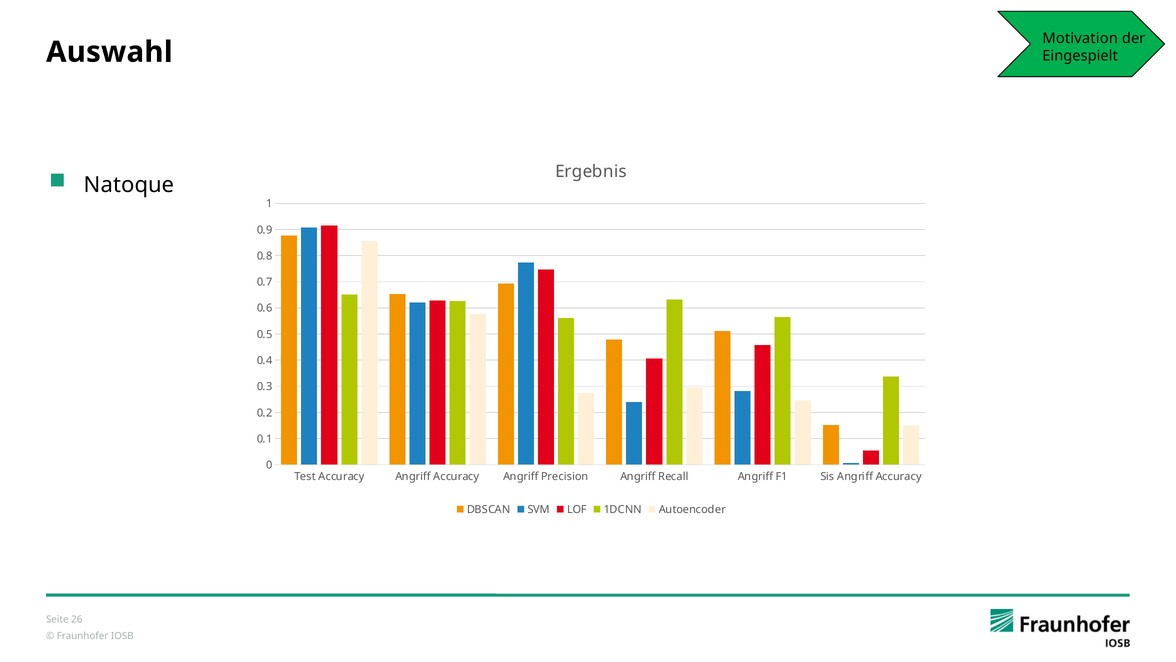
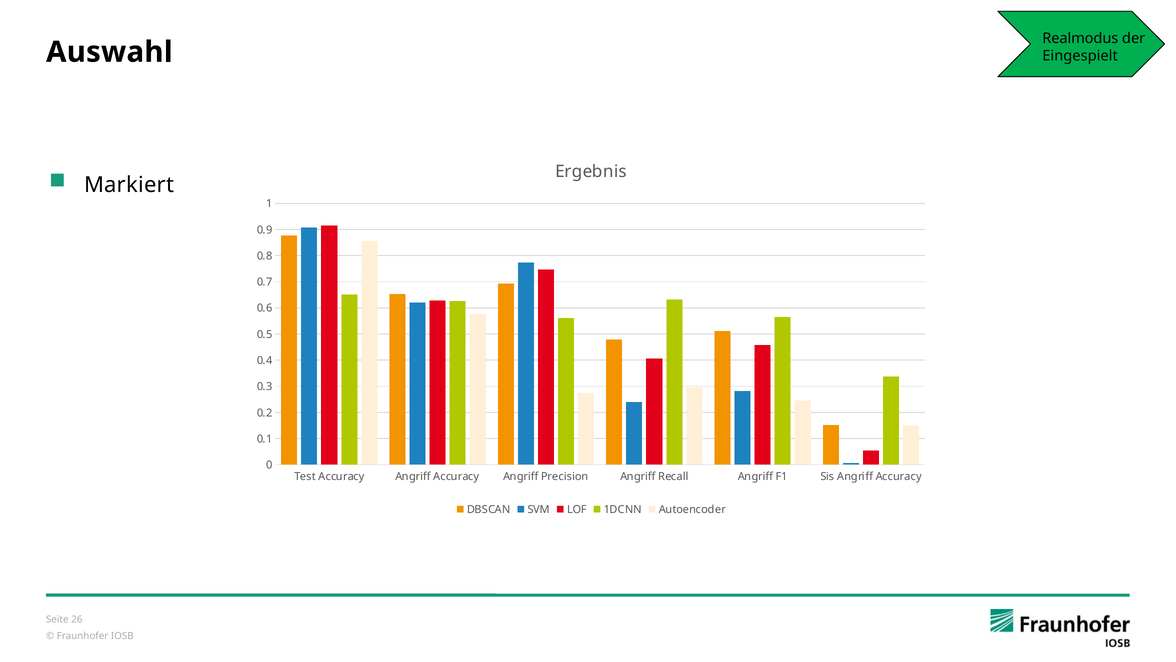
Motivation: Motivation -> Realmodus (1080, 38)
Natoque: Natoque -> Markiert (129, 185)
